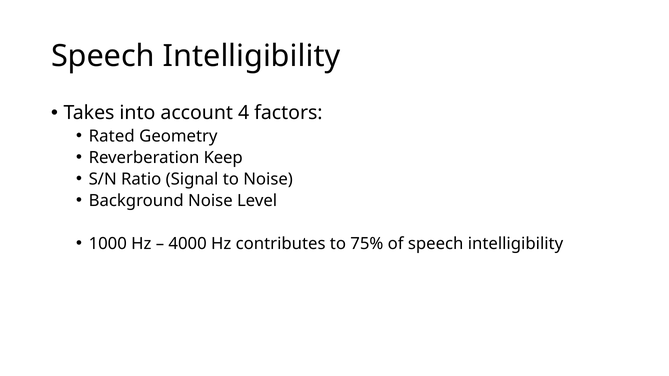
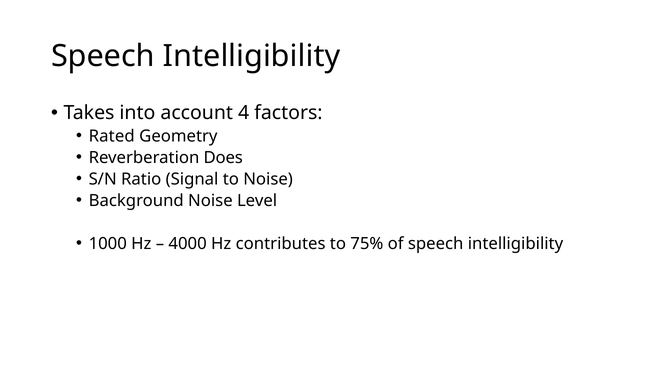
Keep: Keep -> Does (223, 158)
